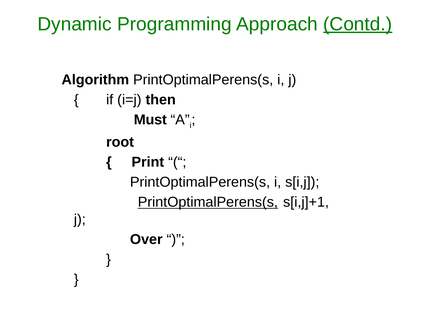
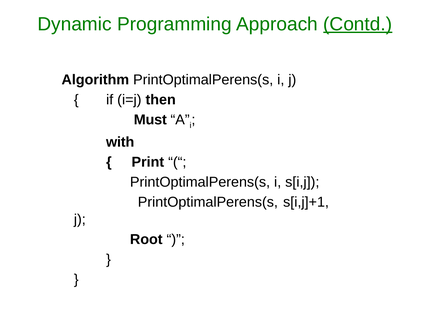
root: root -> with (120, 142)
PrintOptimalPerens(s underline: present -> none (208, 203)
Over: Over -> Root (146, 240)
